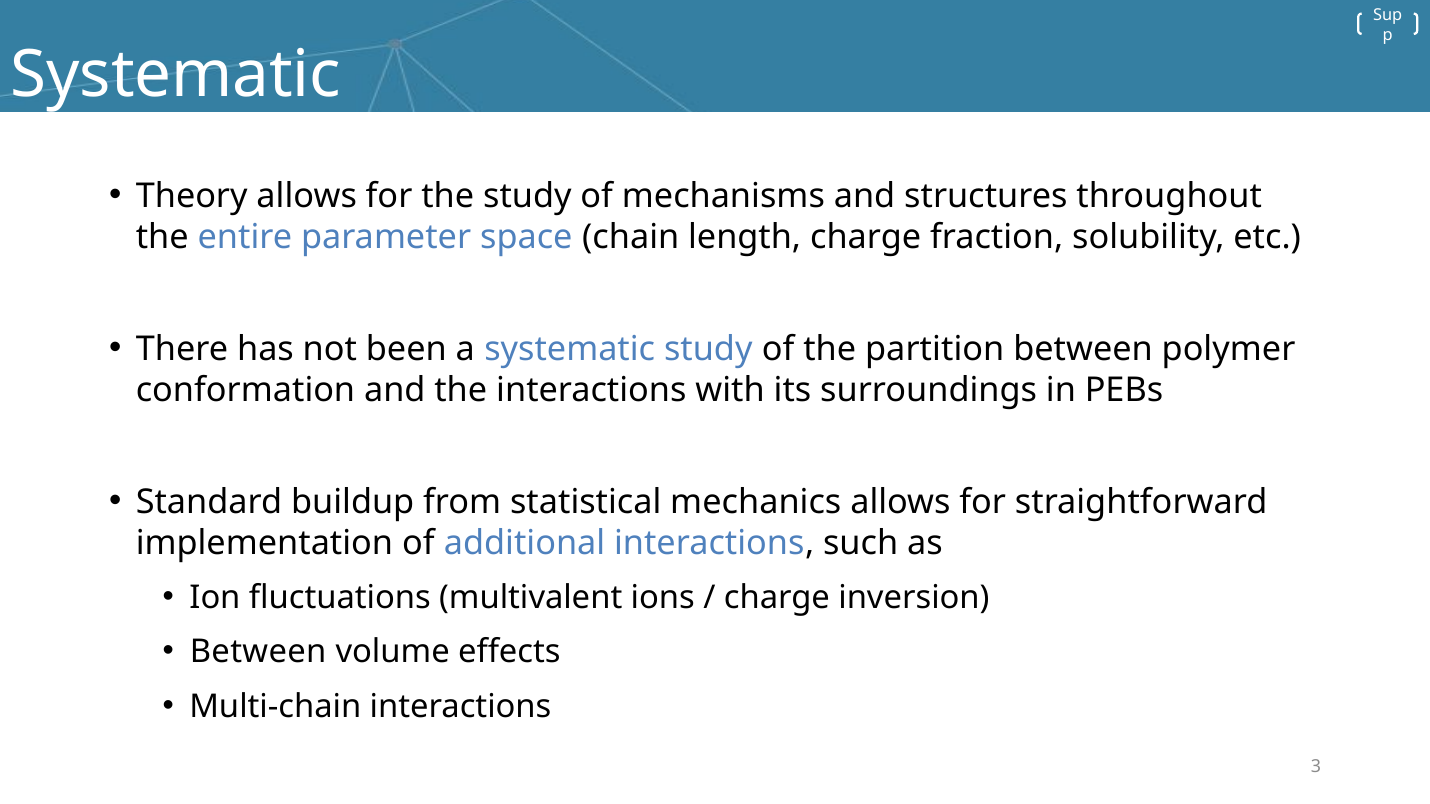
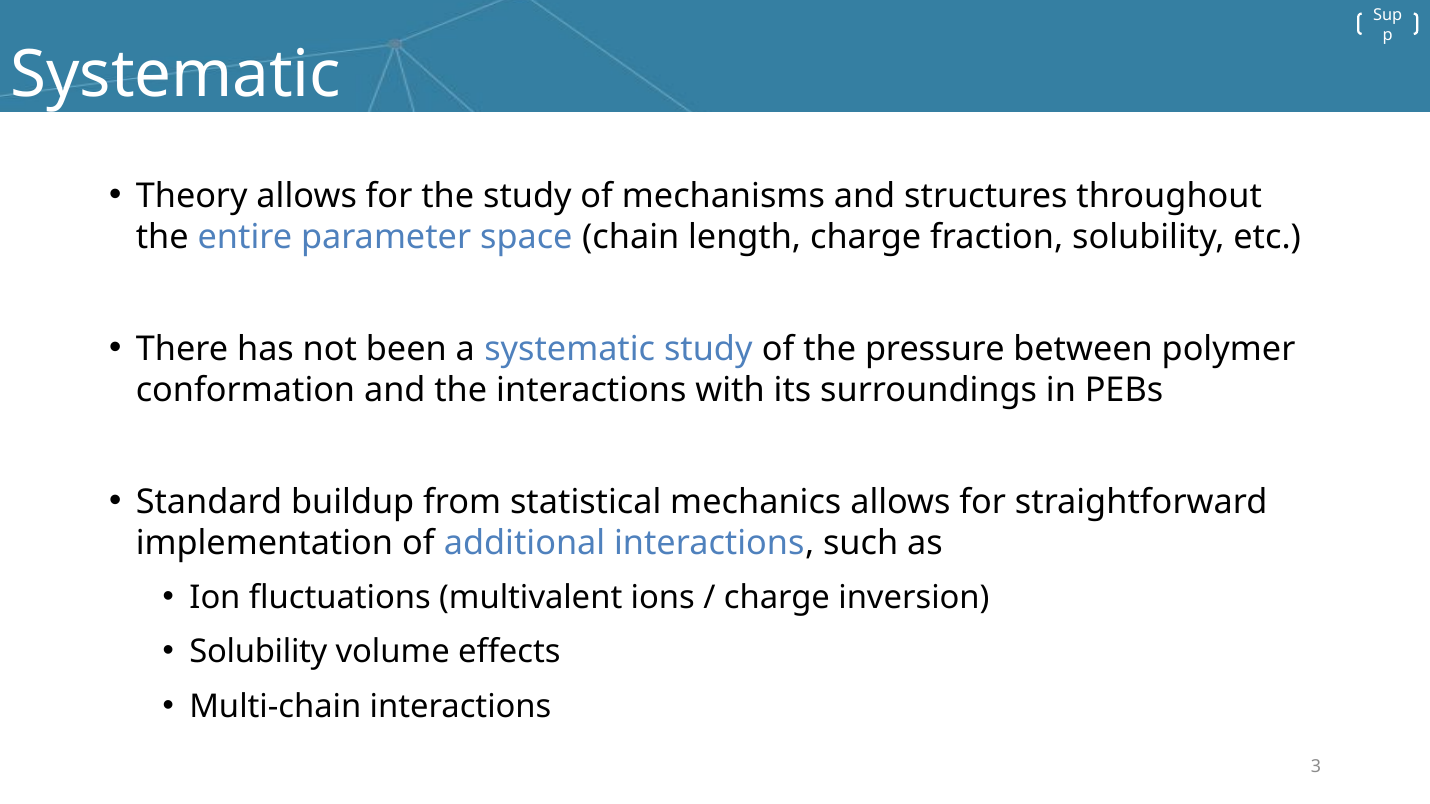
partition: partition -> pressure (935, 349)
Between: Between -> Solubility (258, 652)
